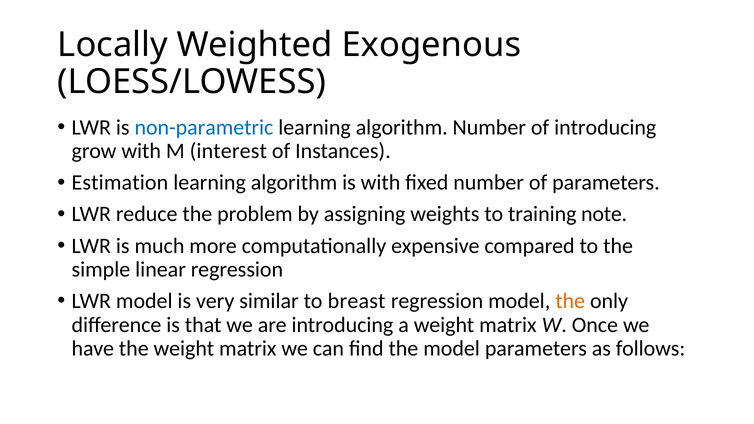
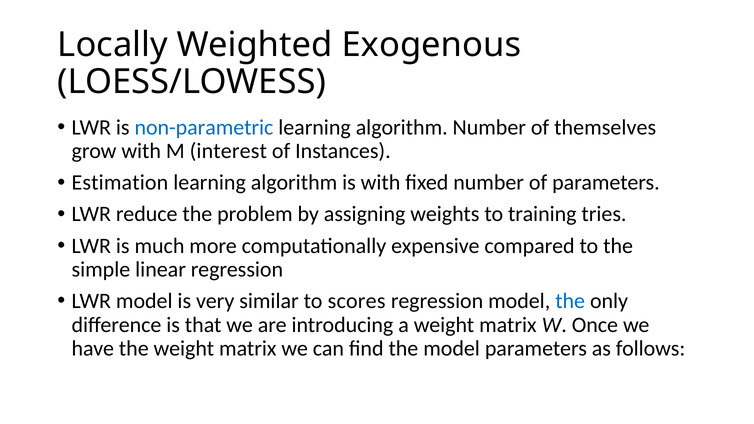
of introducing: introducing -> themselves (605, 127)
note: note -> tries (604, 214)
breast: breast -> scores (357, 301)
the colour: orange -> blue (570, 301)
